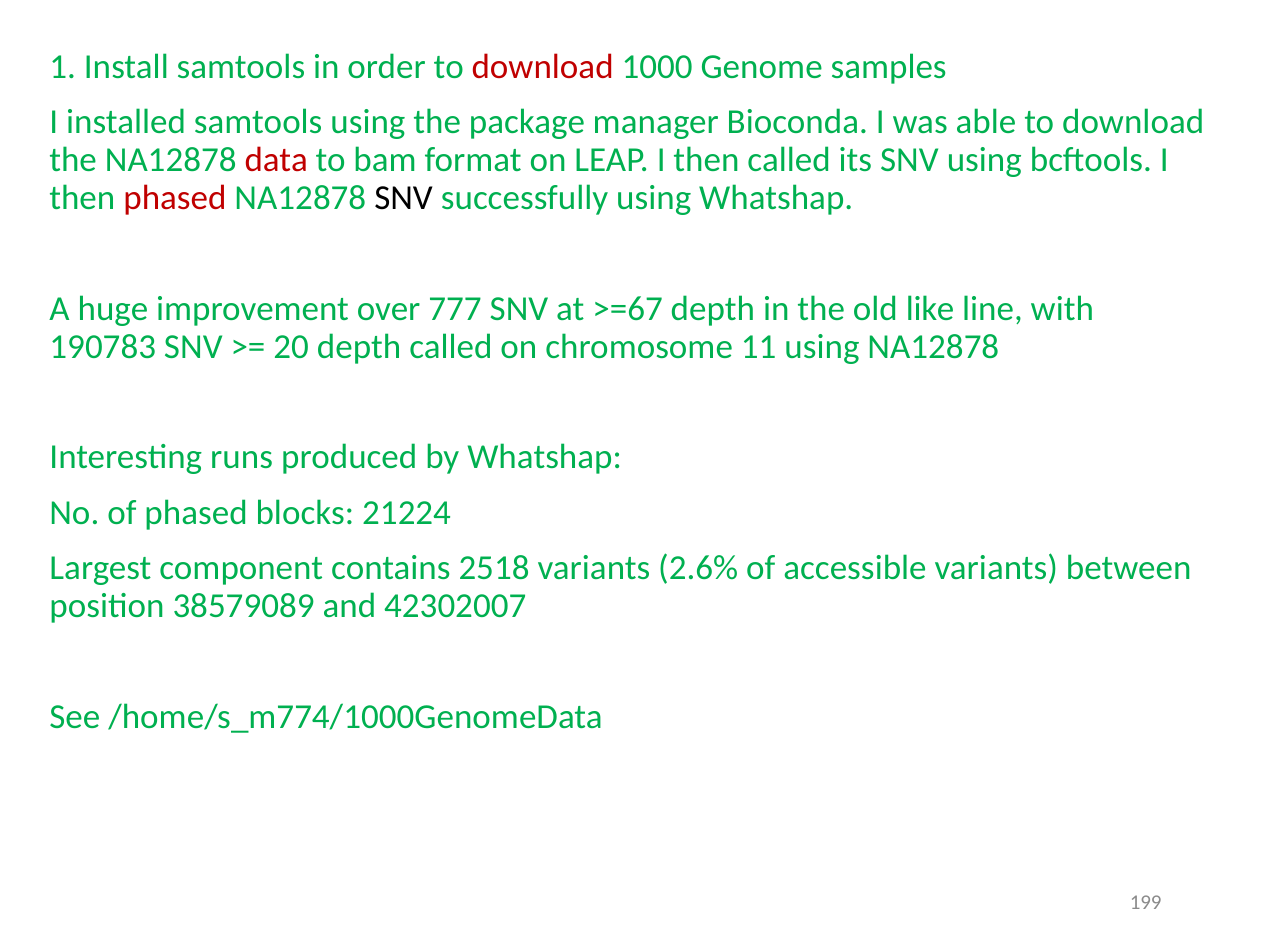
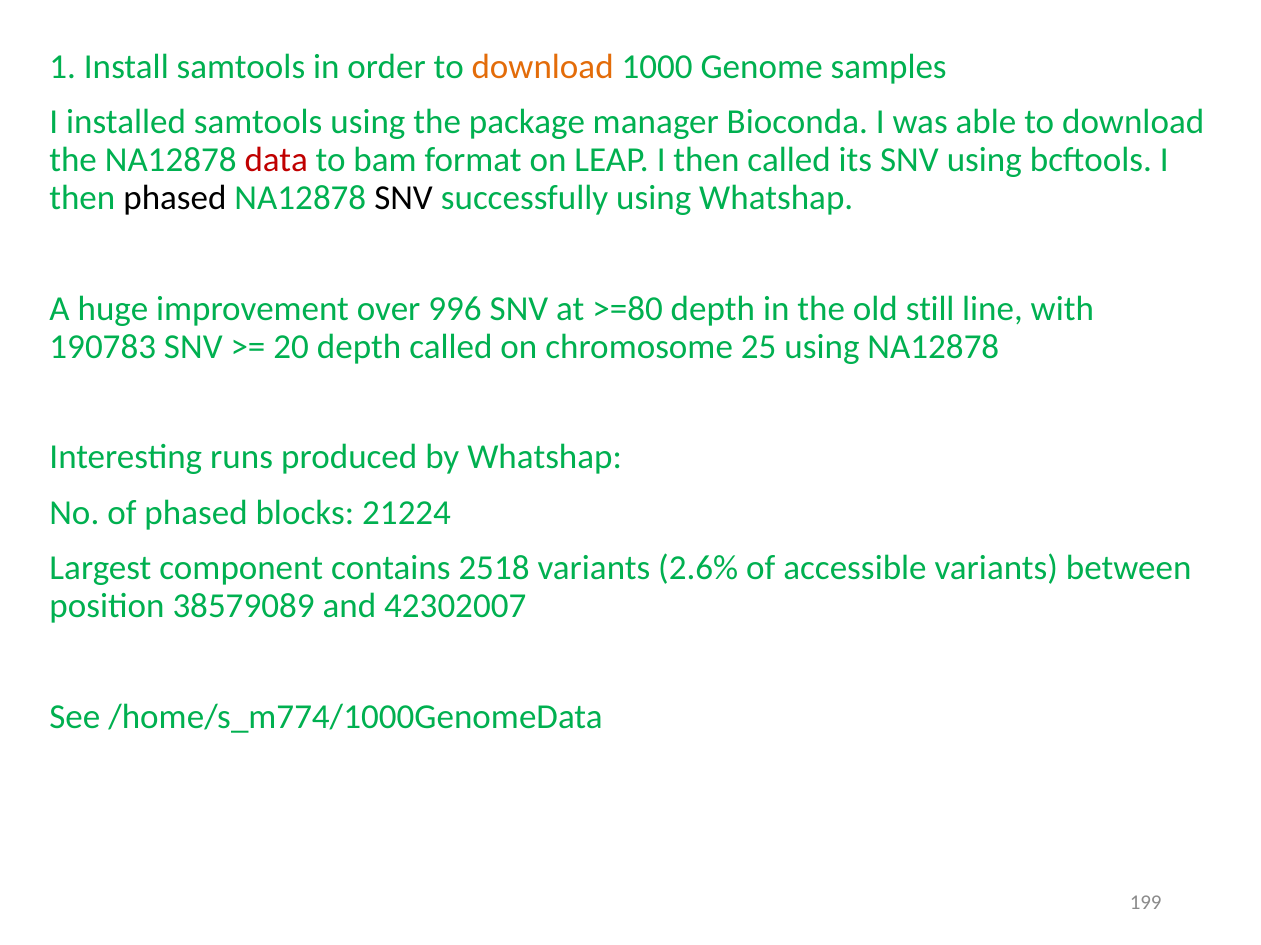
download colour: red -> orange (543, 67)
phased colour: red -> black (175, 198)
777: 777 -> 996 (455, 309)
>=67: >=67 -> >=80 (628, 309)
like: like -> still (930, 309)
11: 11 -> 25 (759, 347)
